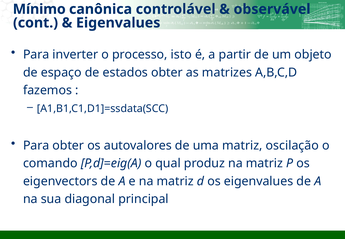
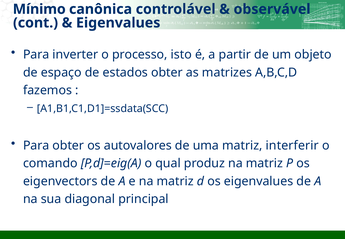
oscilação: oscilação -> interferir (292, 145)
